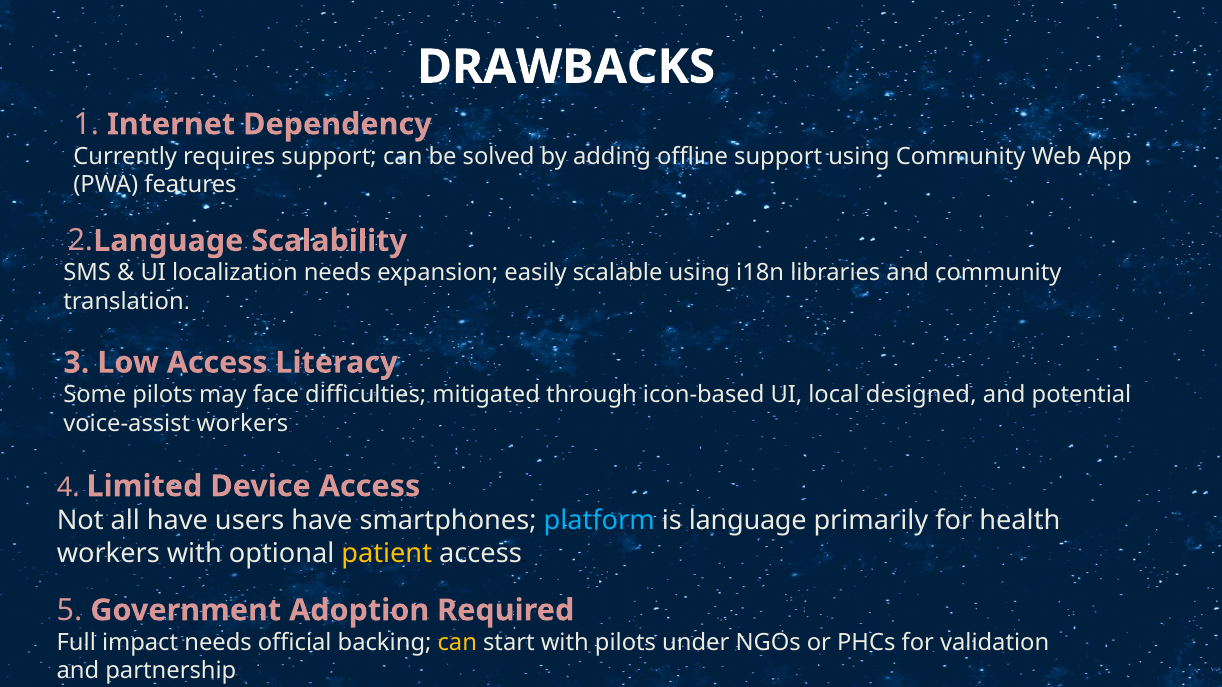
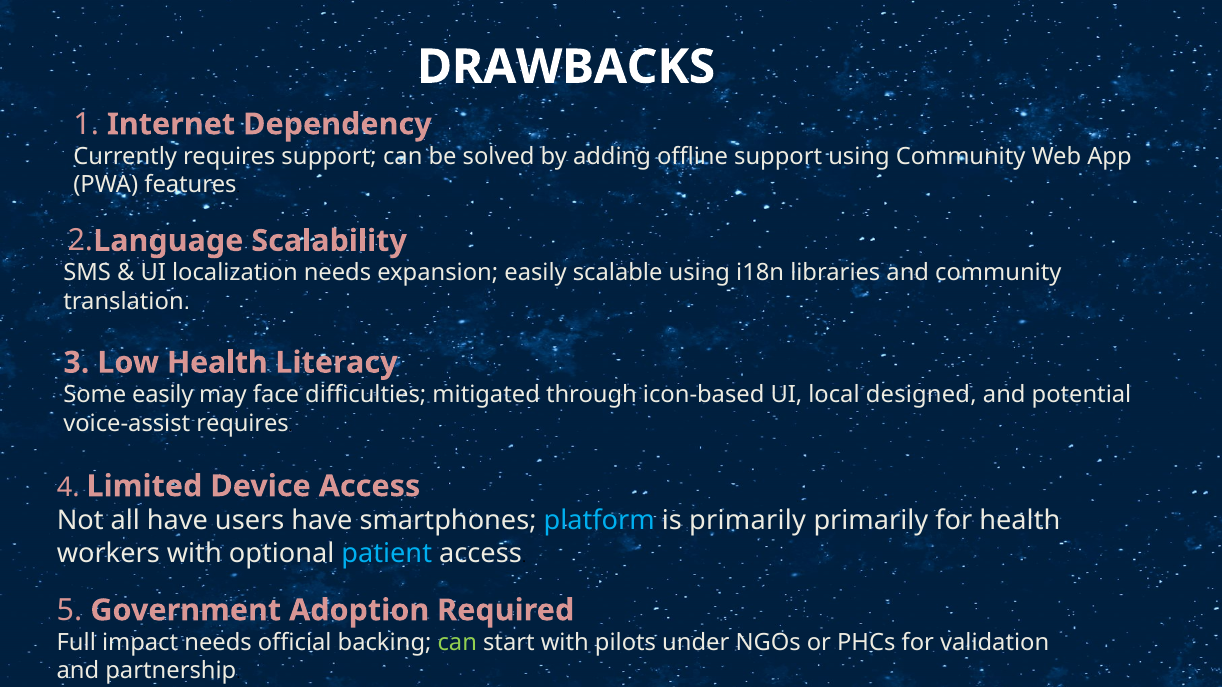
Low Access: Access -> Health (217, 363)
Some pilots: pilots -> easily (163, 395)
voice-assist workers: workers -> requires (243, 423)
is language: language -> primarily (748, 521)
patient colour: yellow -> light blue (387, 553)
can colour: yellow -> light green (457, 643)
